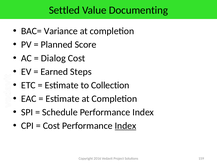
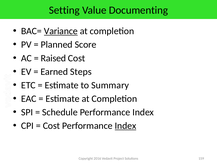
Settled: Settled -> Setting (64, 10)
Variance underline: none -> present (61, 31)
Dialog: Dialog -> Raised (53, 58)
Collection: Collection -> Summary (110, 85)
